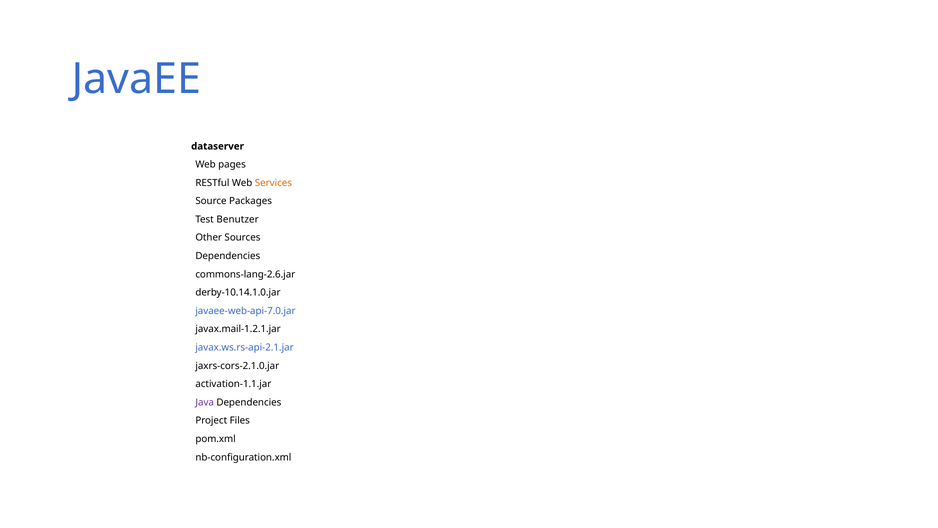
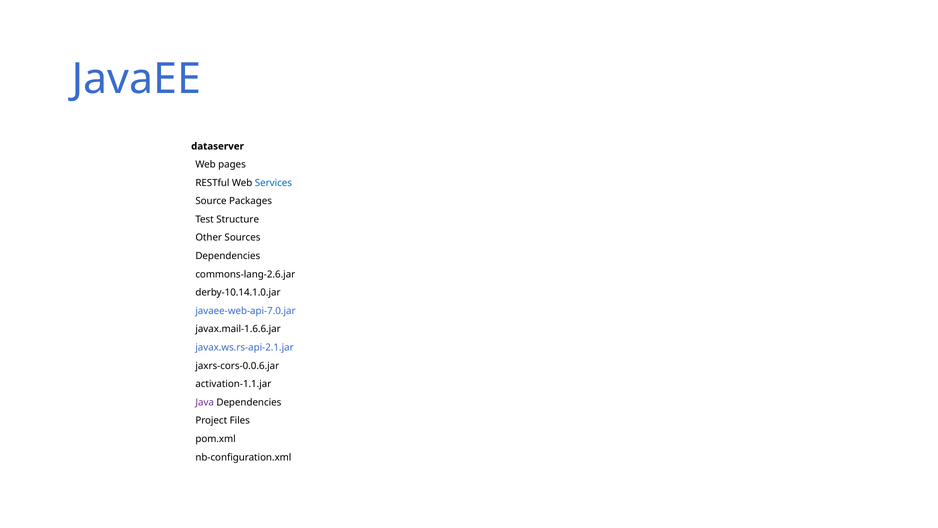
Services colour: orange -> blue (273, 183)
Benutzer: Benutzer -> Structure (238, 219)
javax.mail-1.2.1.jar: javax.mail-1.2.1.jar -> javax.mail-1.6.6.jar (238, 329)
jaxrs-cors-2.1.0.jar: jaxrs-cors-2.1.0.jar -> jaxrs-cors-0.0.6.jar (237, 366)
